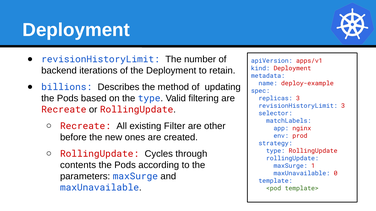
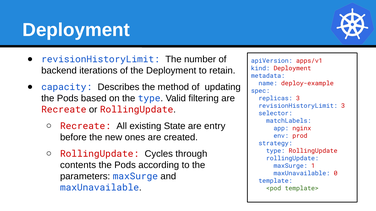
billions: billions -> capacity (67, 87)
Filter: Filter -> State (175, 126)
other: other -> entry (215, 126)
